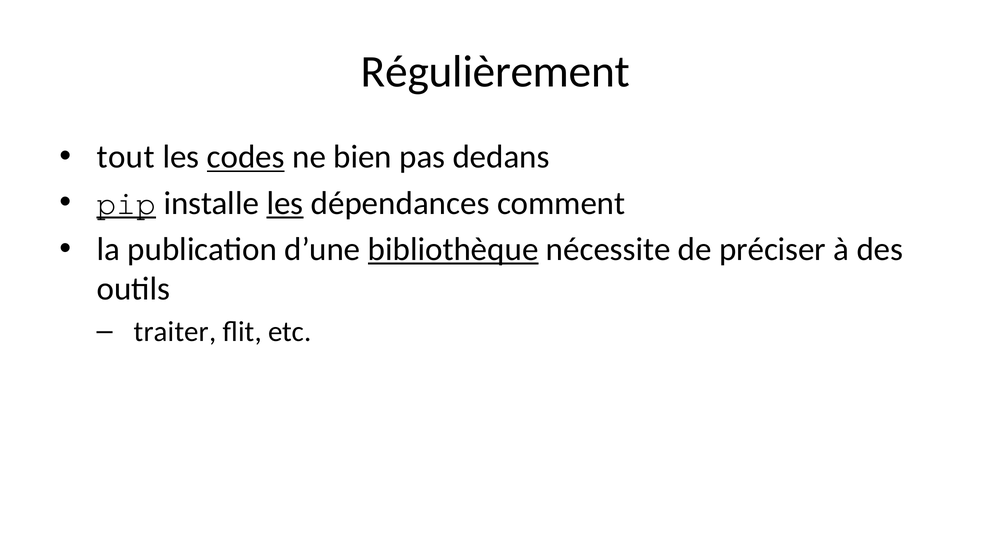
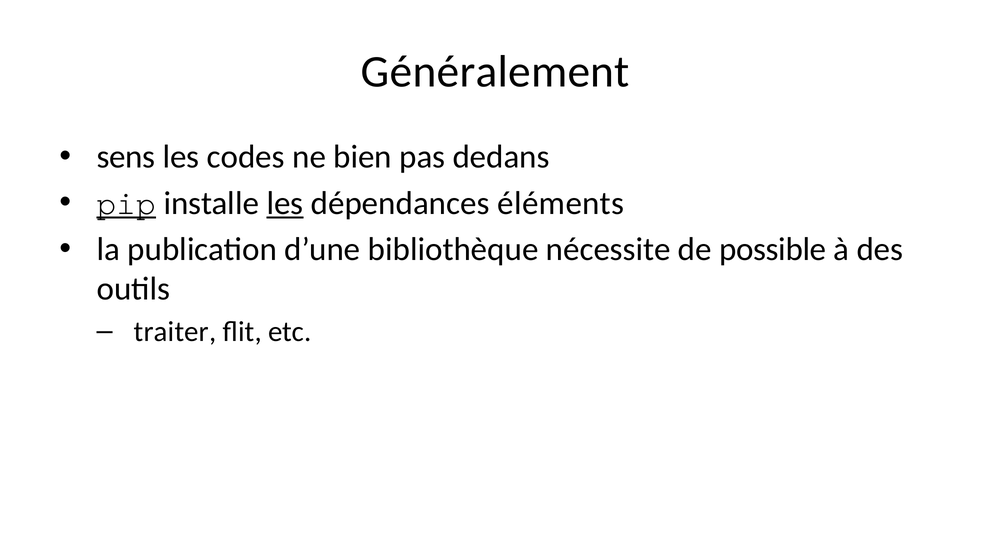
Régulièrement: Régulièrement -> Généralement (495, 72)
tout: tout -> sens (126, 157)
codes underline: present -> none (246, 157)
comment: comment -> éléments (561, 203)
bibliothèque underline: present -> none (453, 250)
préciser: préciser -> possible (773, 250)
